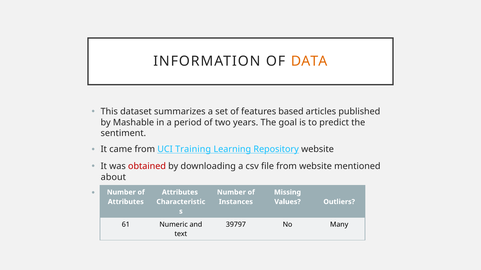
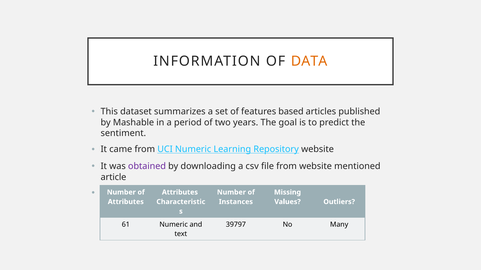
UCI Training: Training -> Numeric (193, 149)
obtained colour: red -> purple (147, 167)
about: about -> article (113, 178)
